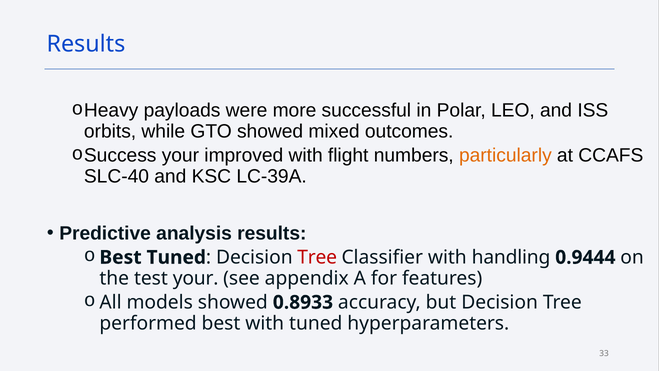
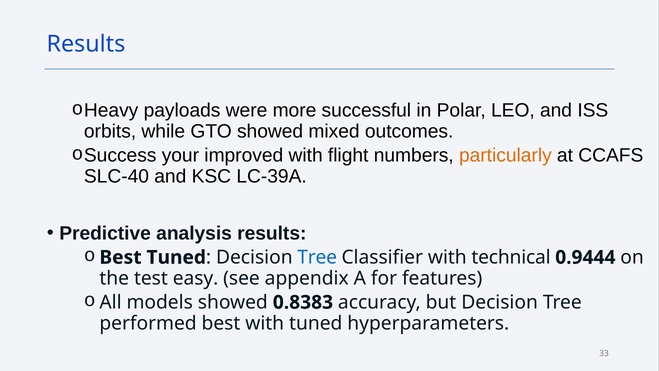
Tree colour: red -> blue (317, 257)
handling: handling -> technical (511, 257)
test your: your -> easy (196, 278)
0.8933: 0.8933 -> 0.8383 (303, 302)
